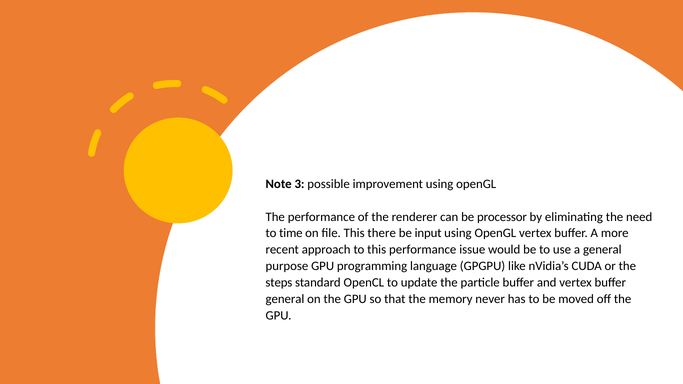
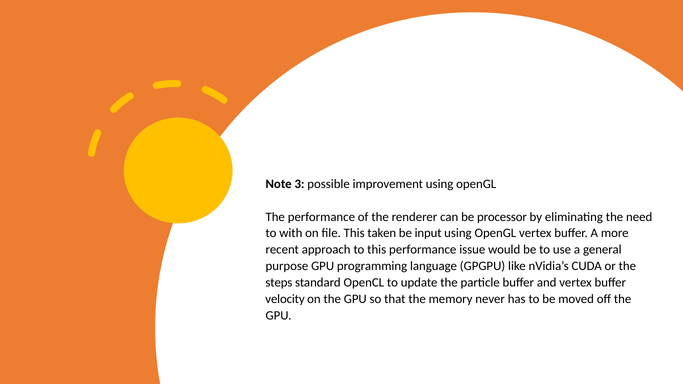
time: time -> with (291, 233)
there: there -> taken (382, 233)
general: general -> velocity (285, 299)
